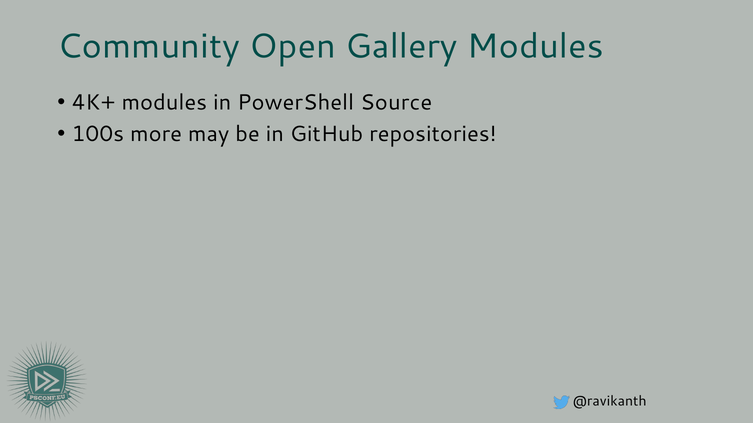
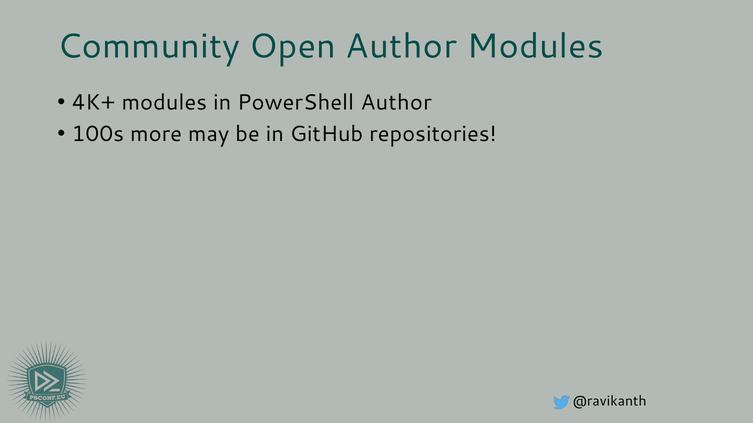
Open Gallery: Gallery -> Author (401, 46)
PowerShell Source: Source -> Author (396, 102)
